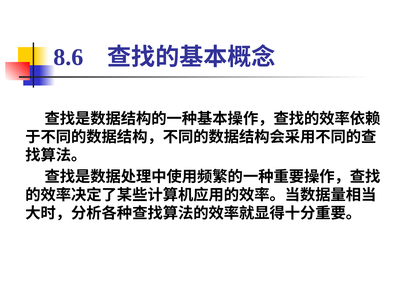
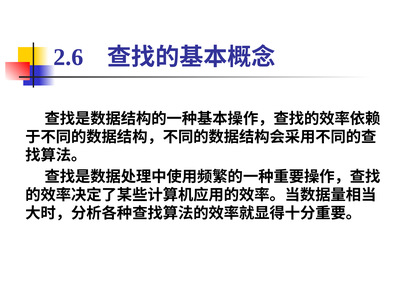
8.6: 8.6 -> 2.6 (68, 57)
